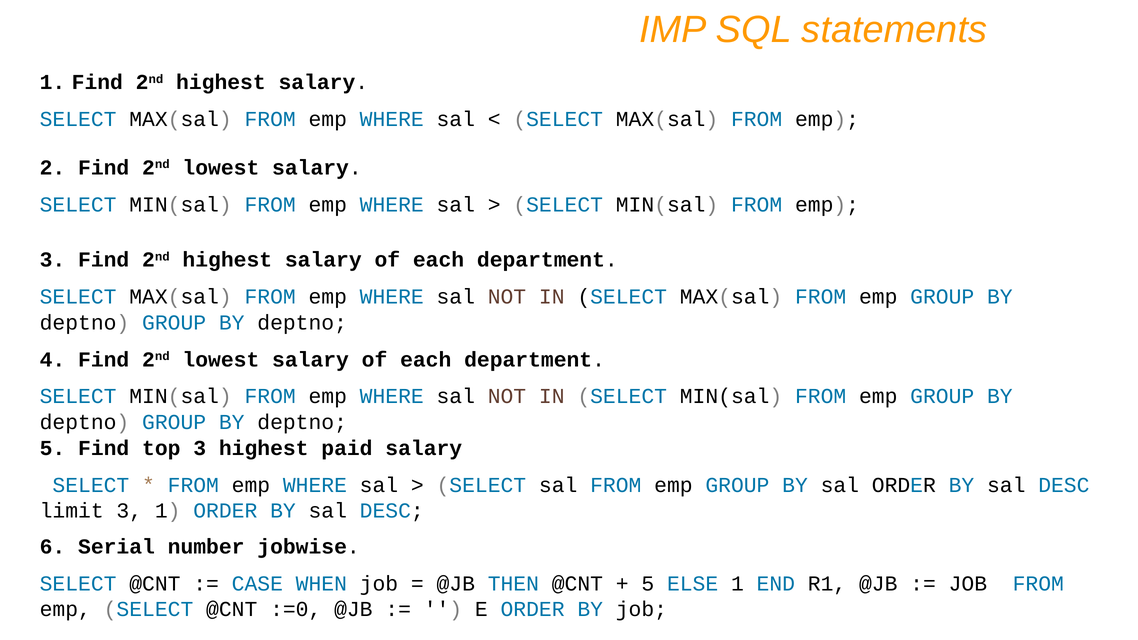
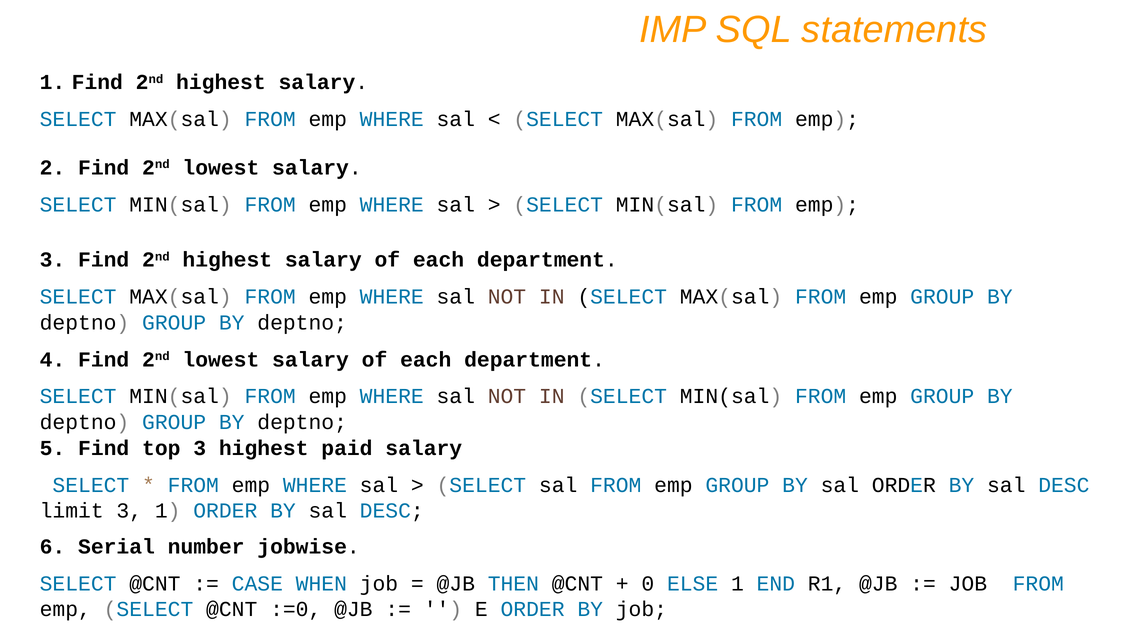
5: 5 -> 0 (648, 584)
